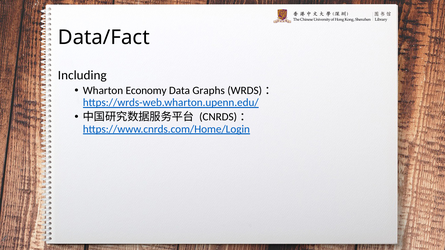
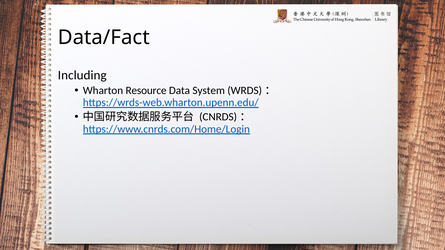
Economy: Economy -> Resource (146, 91)
Graphs: Graphs -> System (209, 91)
